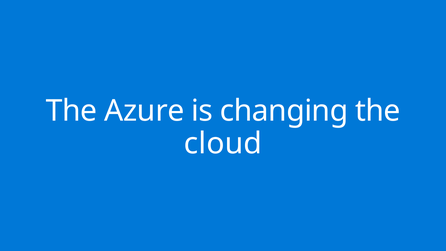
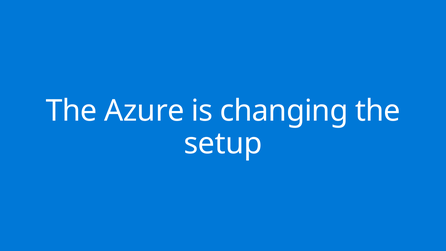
cloud: cloud -> setup (223, 143)
